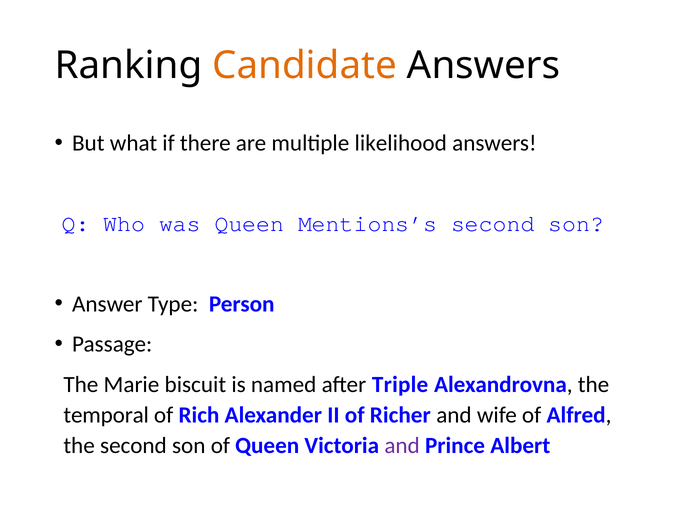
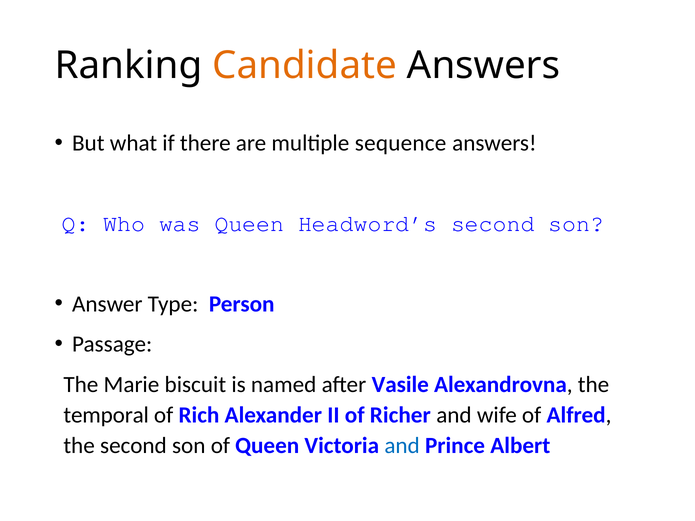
likelihood: likelihood -> sequence (401, 143)
Mentions’s: Mentions’s -> Headword’s (368, 224)
Triple: Triple -> Vasile (400, 385)
and colour: purple -> blue (402, 446)
